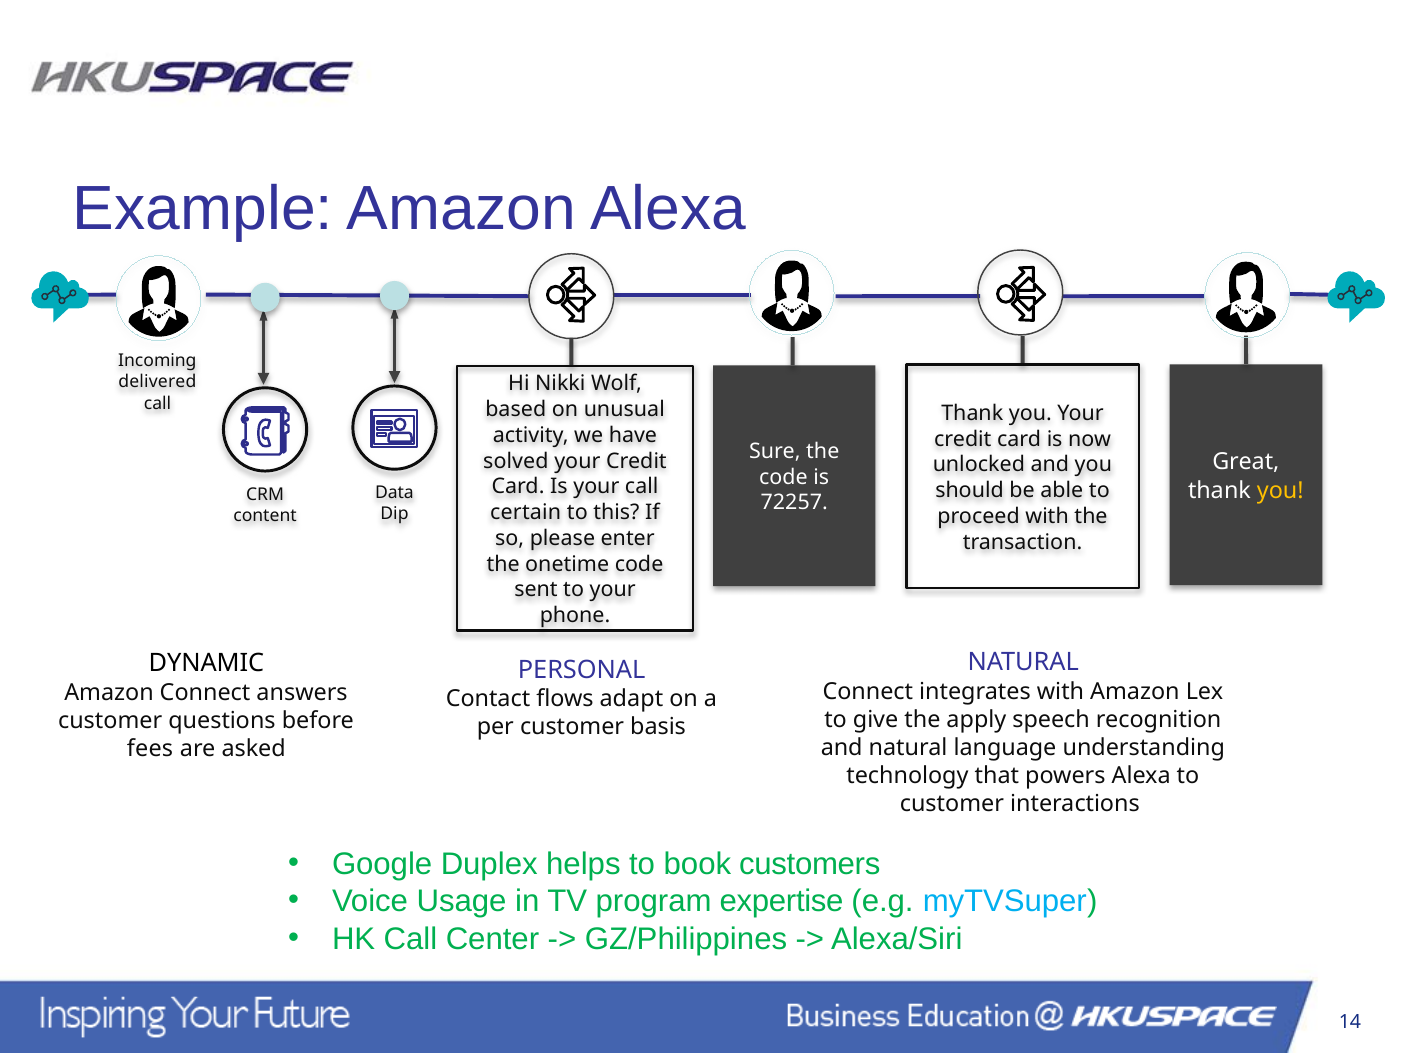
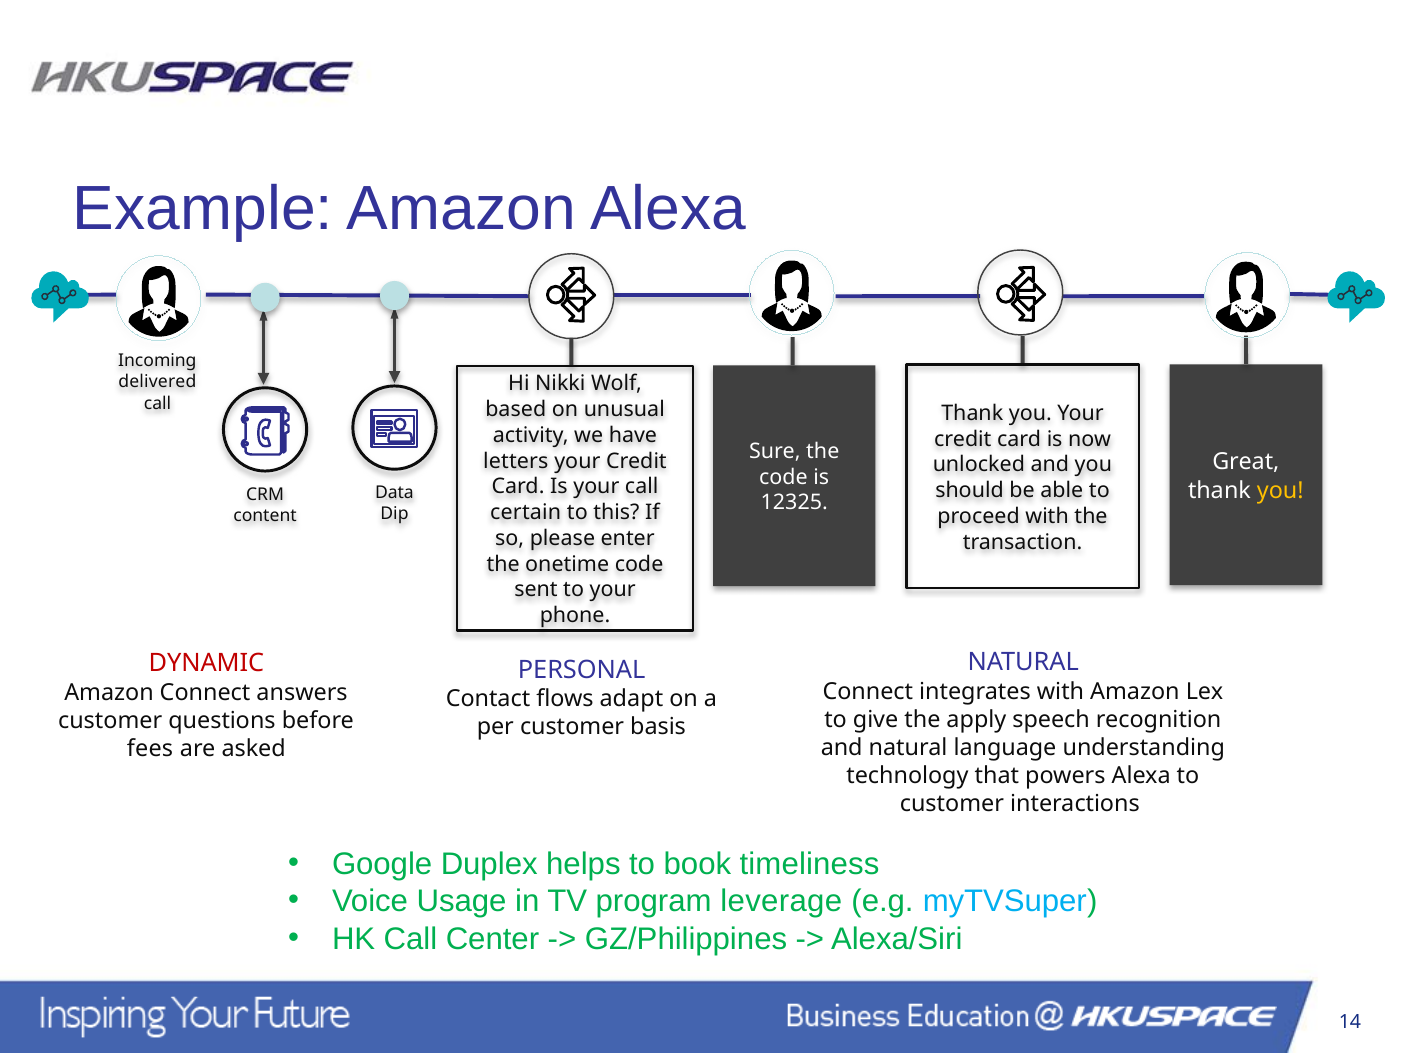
solved: solved -> letters (516, 461)
72257: 72257 -> 12325 (794, 503)
DYNAMIC colour: black -> red (206, 663)
customers: customers -> timeliness (810, 864)
expertise: expertise -> leverage (781, 901)
